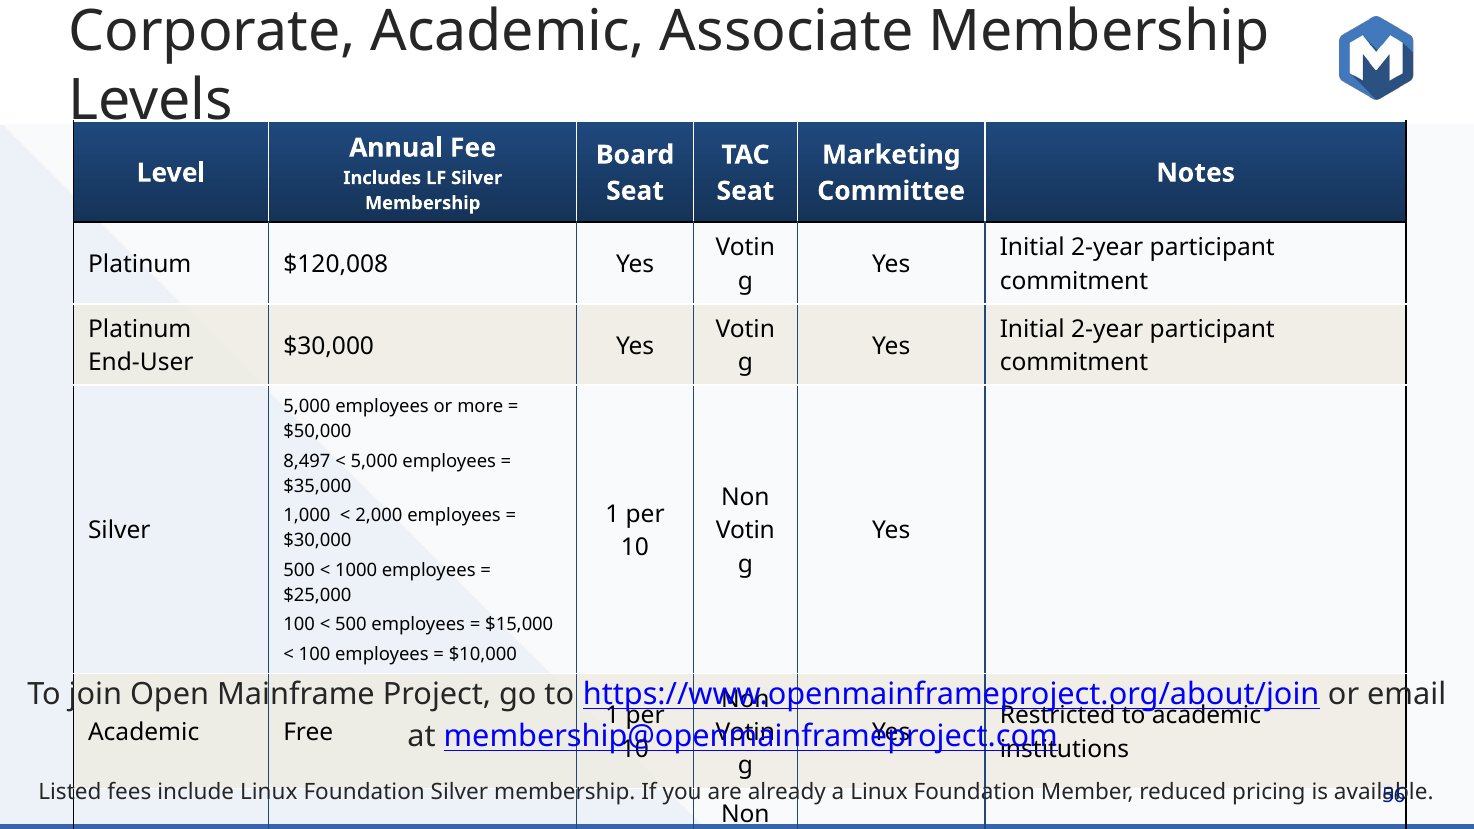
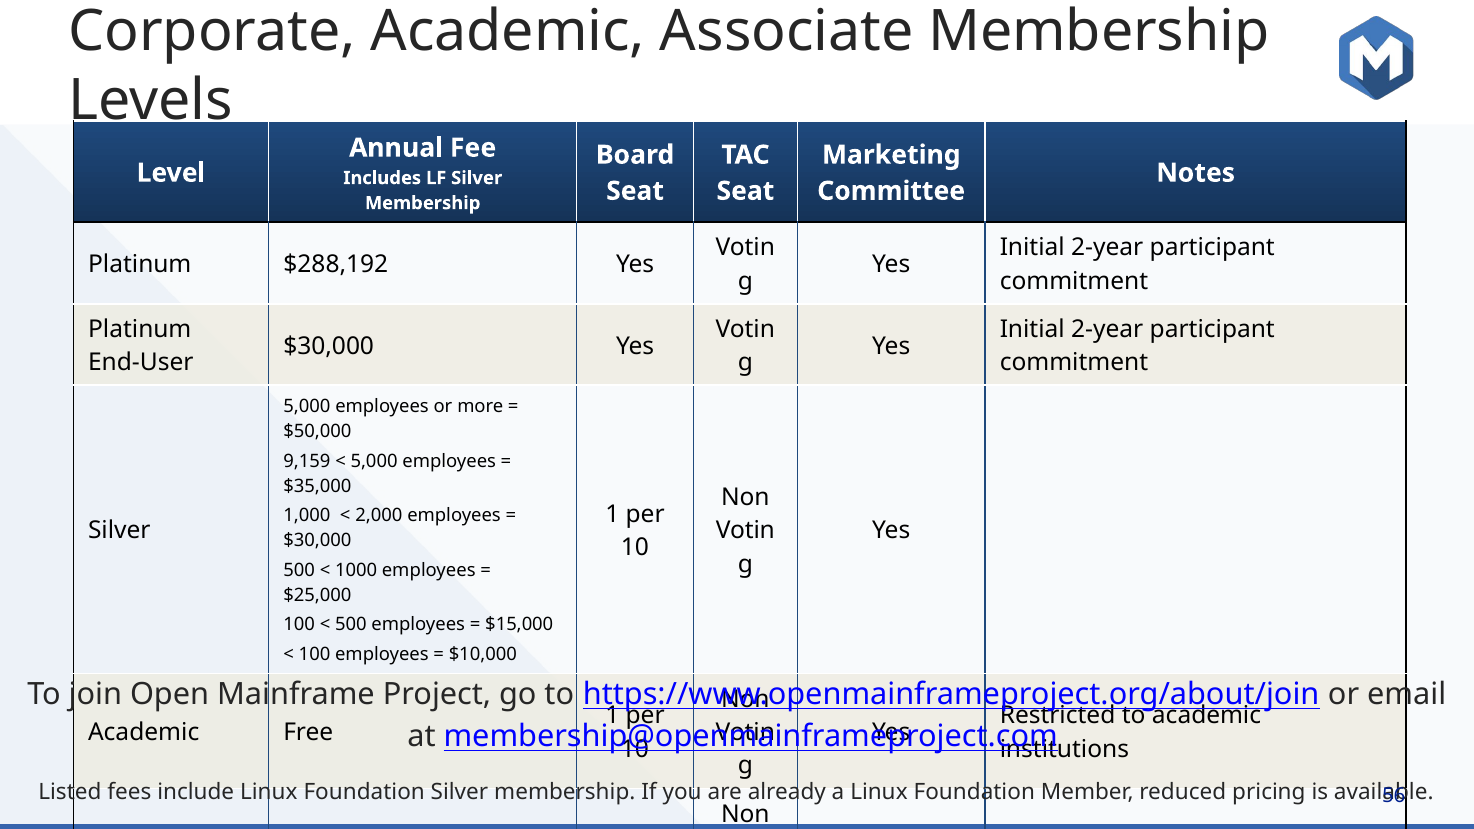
$120,008: $120,008 -> $288,192 (336, 264)
8,497: 8,497 -> 9,159 (307, 461)
